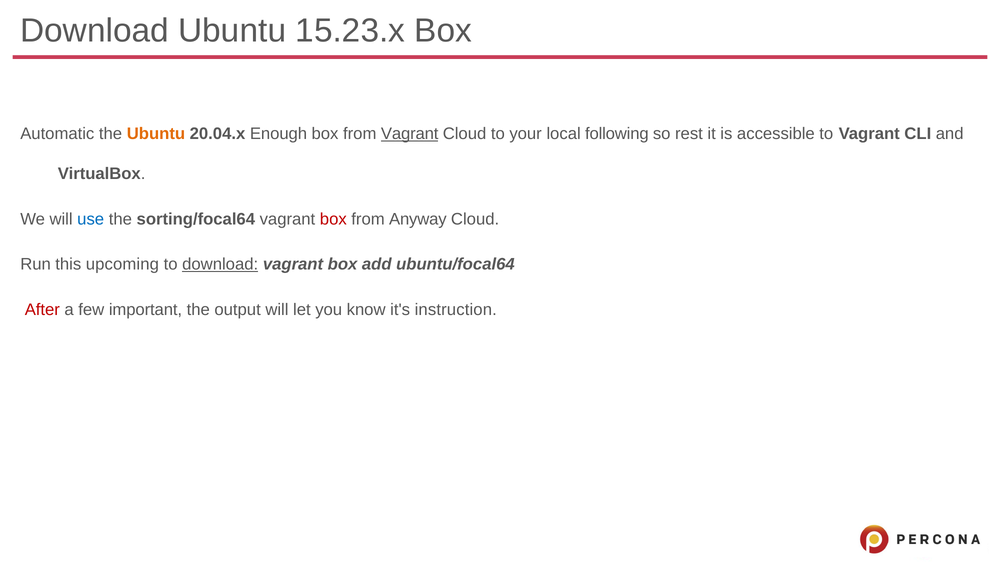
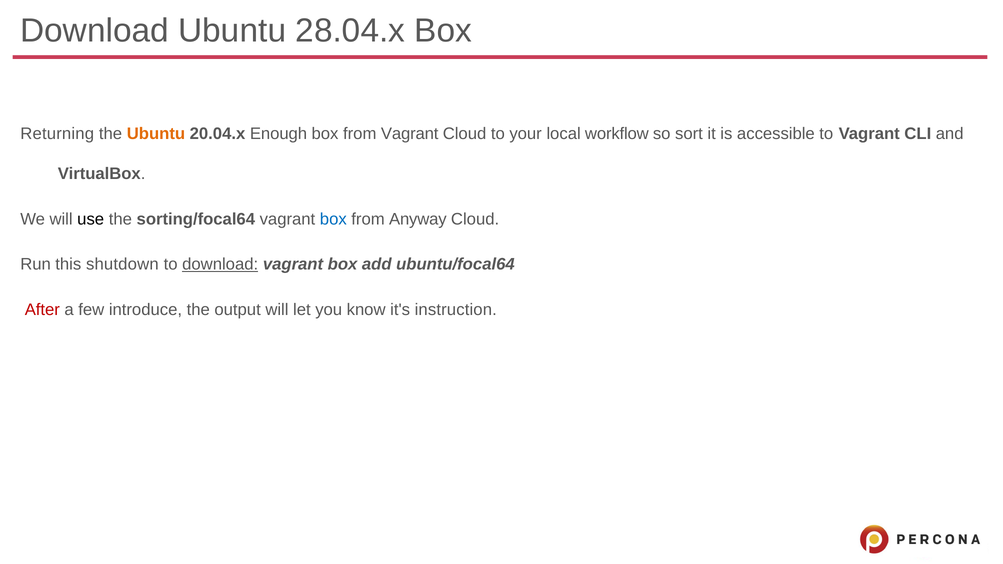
15.23.x: 15.23.x -> 28.04.x (350, 31)
Automatic: Automatic -> Returning (57, 134)
Vagrant underline: present -> none (410, 134)
following: following -> workflow (617, 134)
rest: rest -> sort (689, 134)
use colour: blue -> black (91, 219)
box colour: red -> blue (333, 219)
upcoming: upcoming -> shutdown (122, 265)
important: important -> introduce (145, 310)
